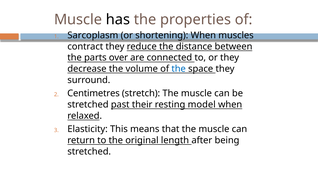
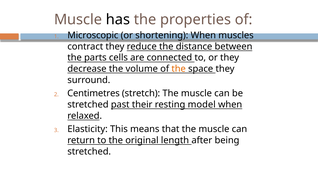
Sarcoplasm: Sarcoplasm -> Microscopic (93, 35)
over: over -> cells (118, 58)
the colour: blue -> orange (179, 69)
